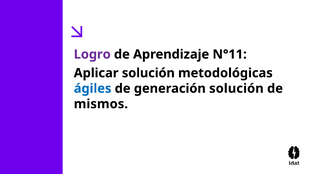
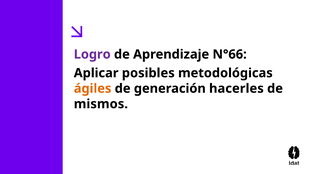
N°11: N°11 -> N°66 (230, 54)
Aplicar solución: solución -> posibles (148, 73)
ágiles colour: blue -> orange (93, 88)
generación solución: solución -> hacerles (236, 88)
